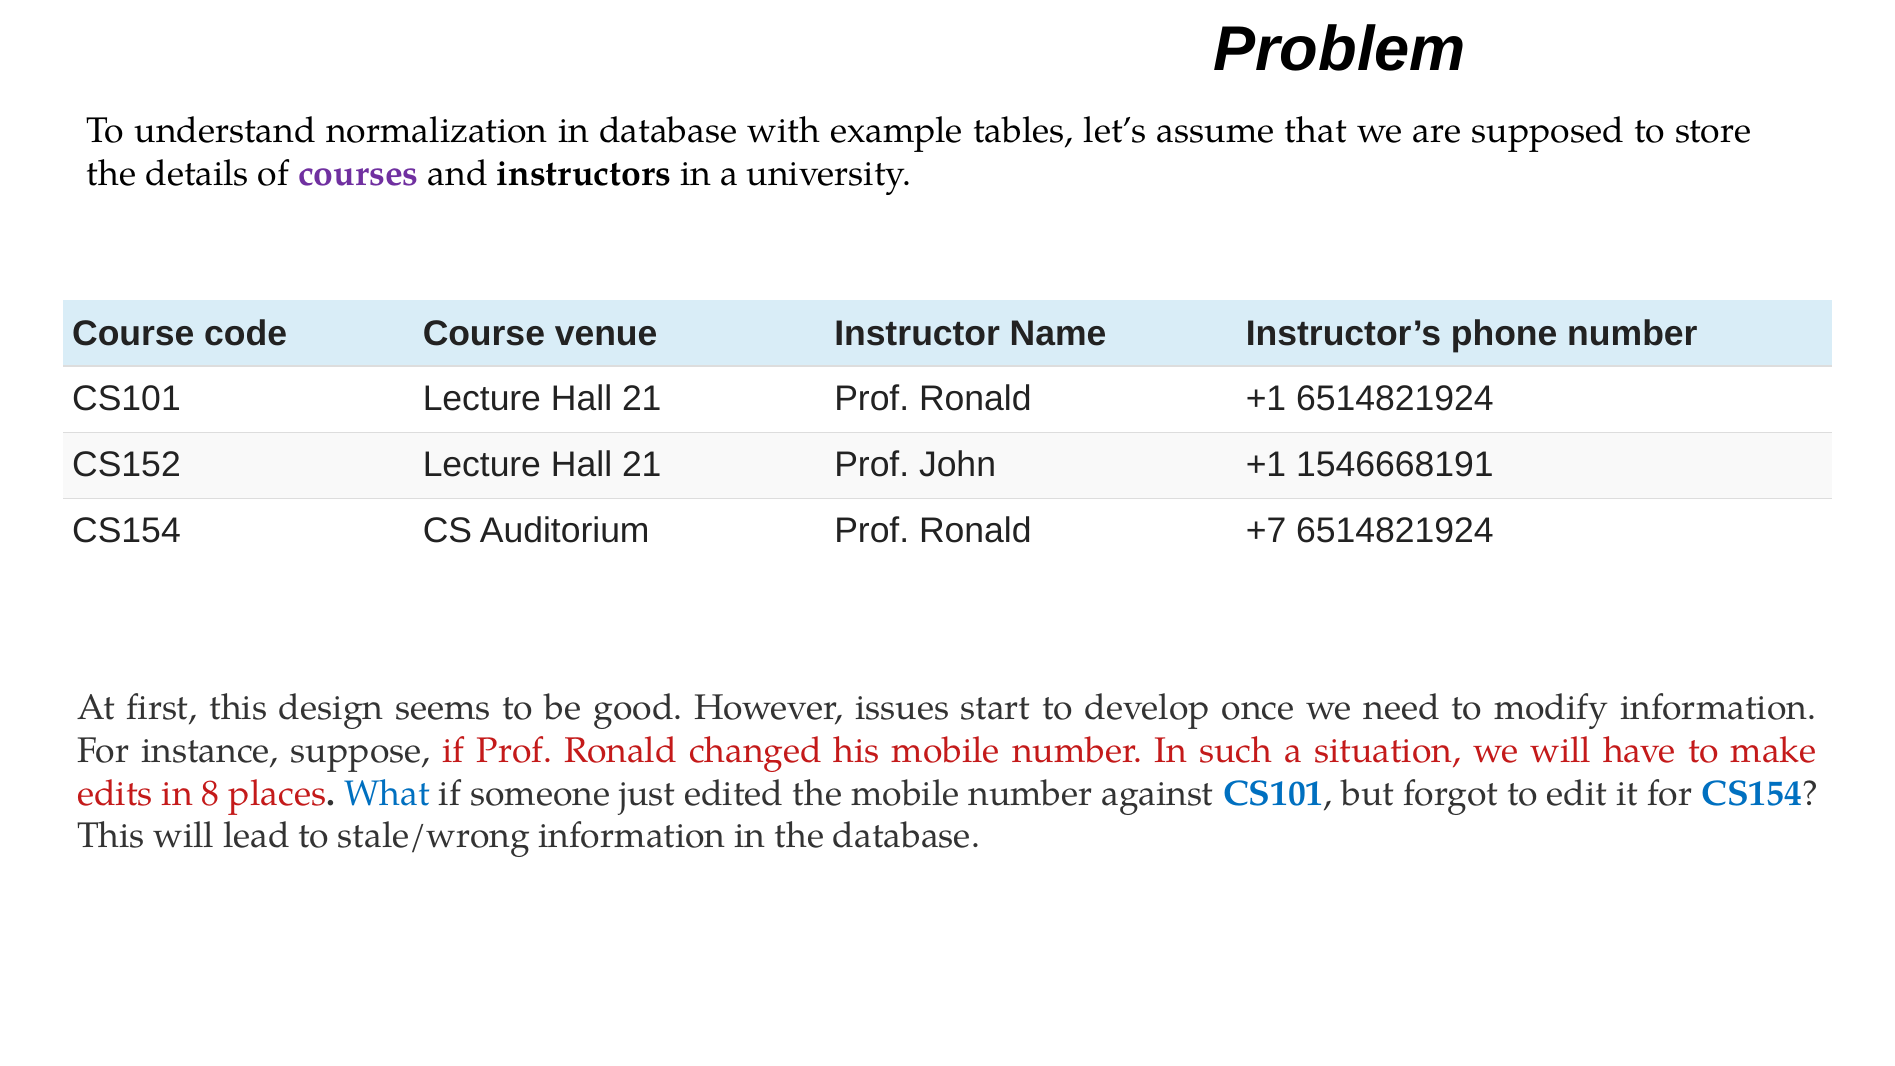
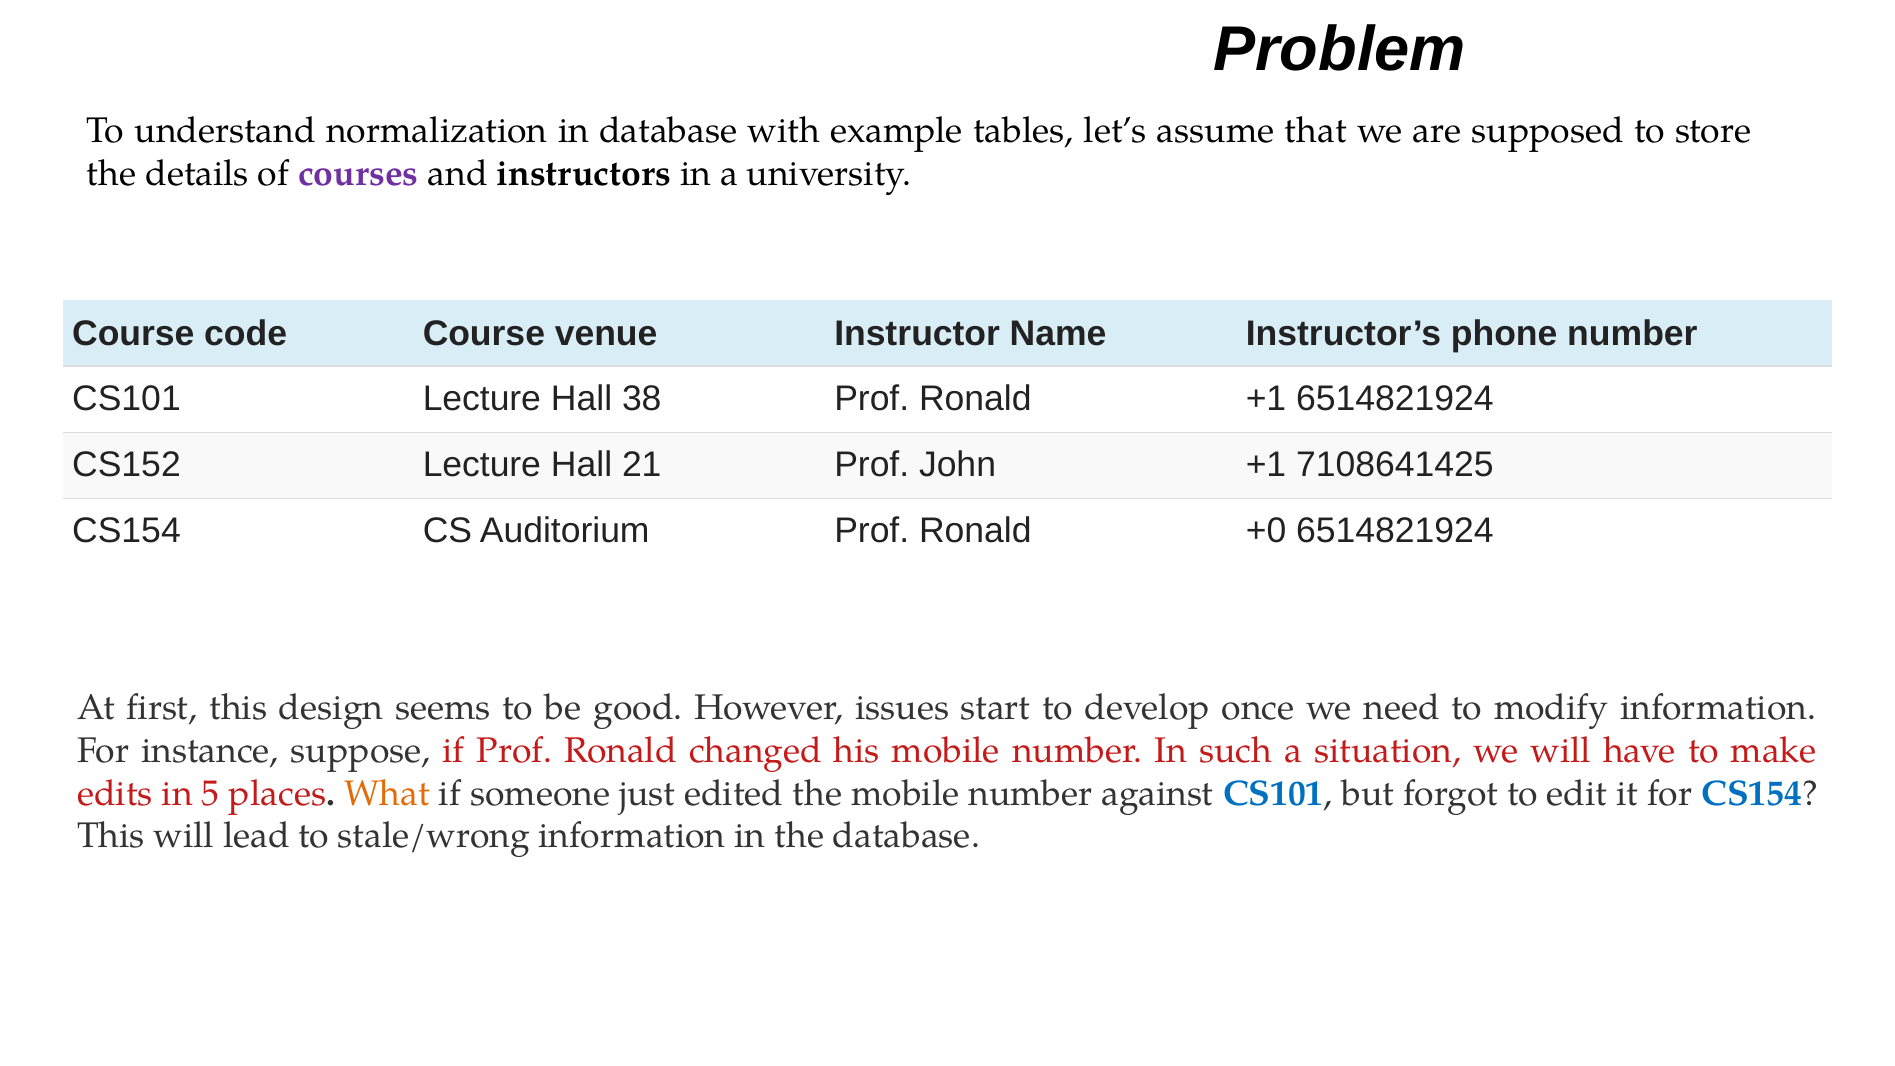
CS101 Lecture Hall 21: 21 -> 38 (642, 398)
1546668191: 1546668191 -> 7108641425 (1395, 465)
+7: +7 -> +0 (1266, 531)
8: 8 -> 5 (211, 793)
What colour: blue -> orange (387, 793)
